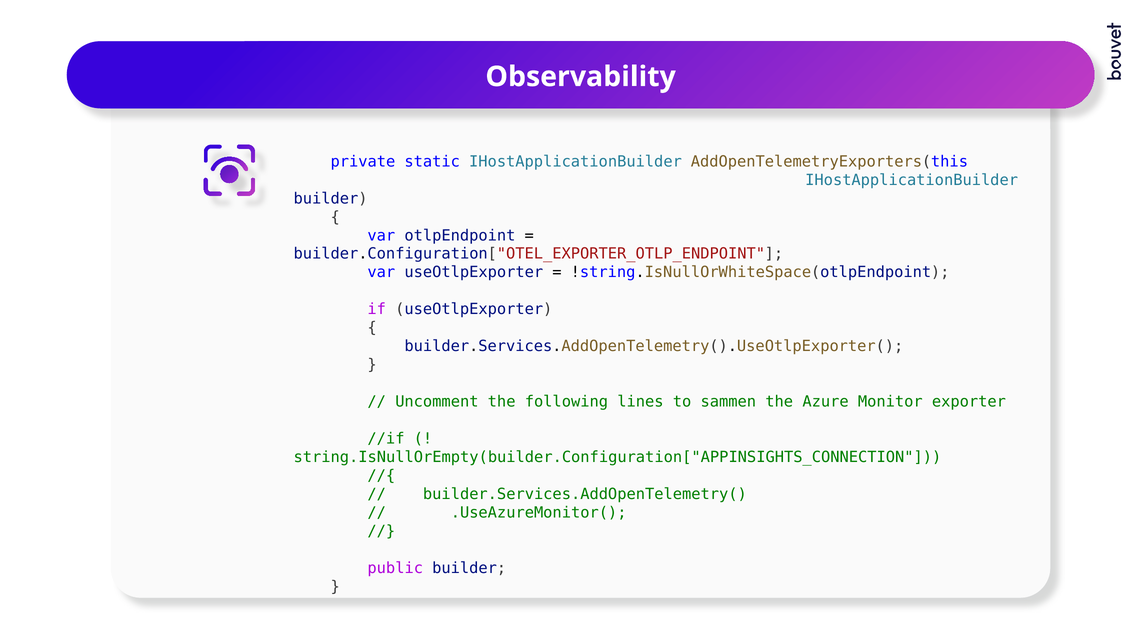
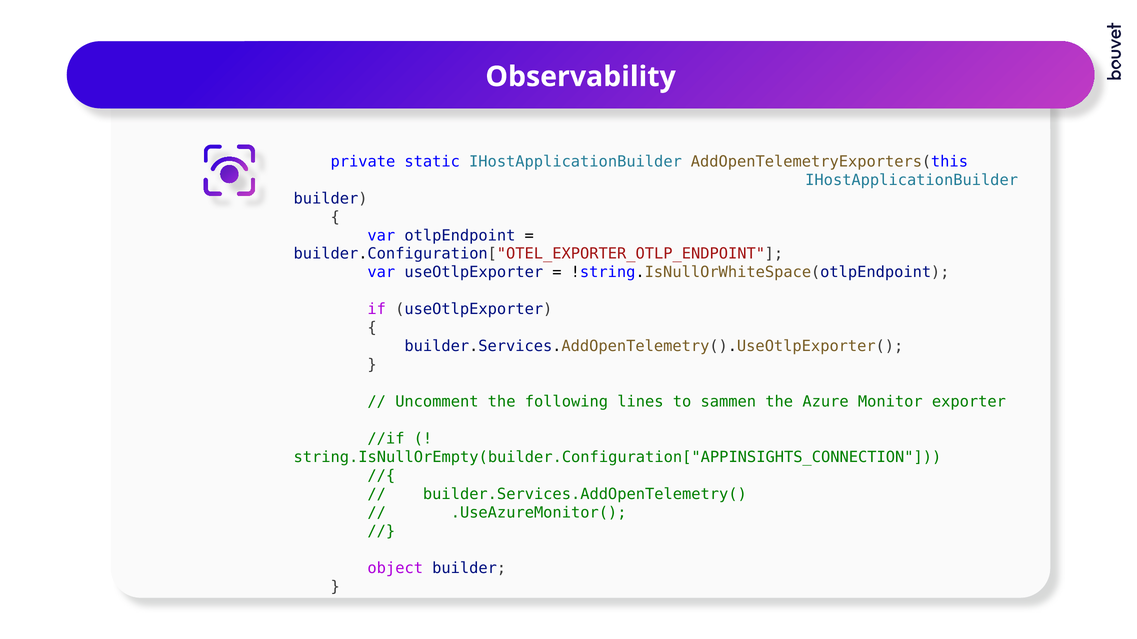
public: public -> object (395, 569)
